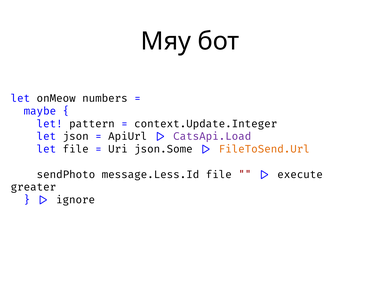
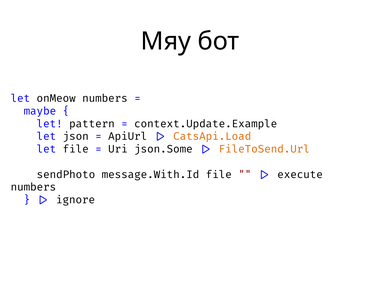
context.Update.Integer: context.Update.Integer -> context.Update.Example (206, 124)
CatsApi.Load colour: purple -> orange (212, 137)
message.Less.Id: message.Less.Id -> message.With.Id (150, 175)
greater: greater -> numbers (33, 187)
